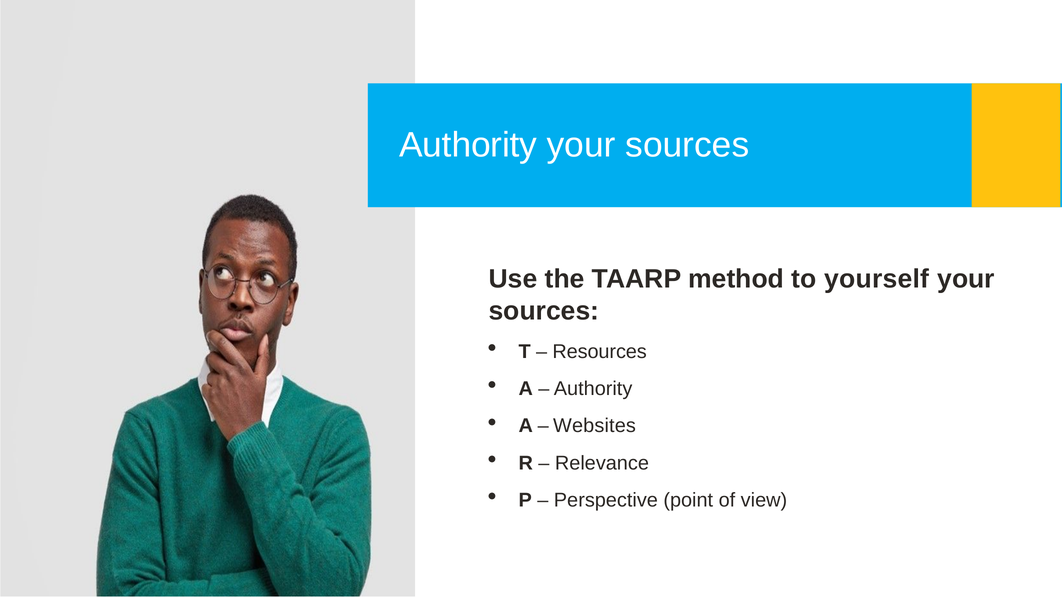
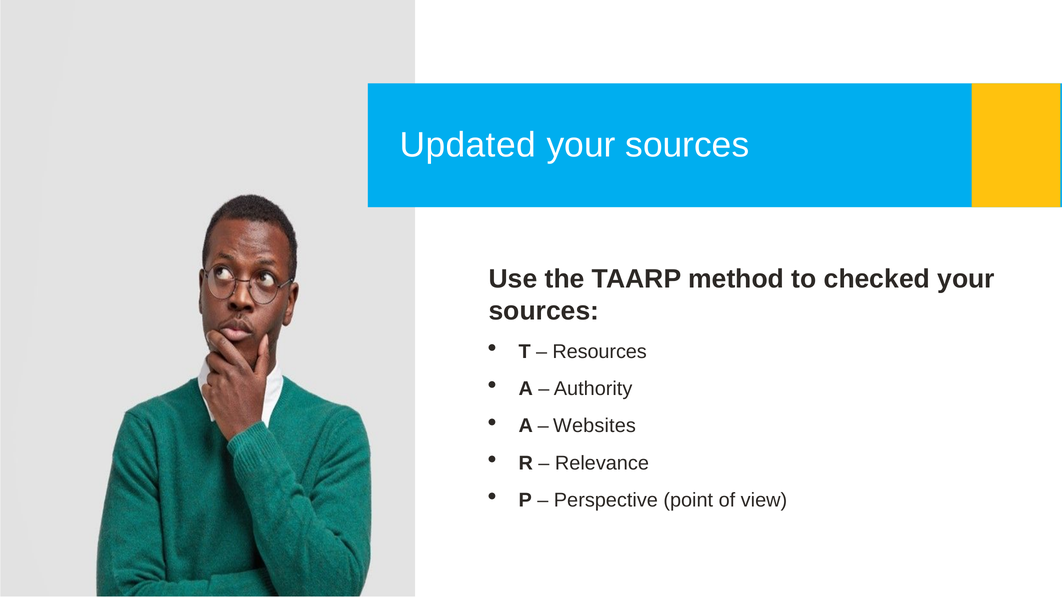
Authority: Authority -> Updated (468, 145)
yourself: yourself -> checked (877, 279)
